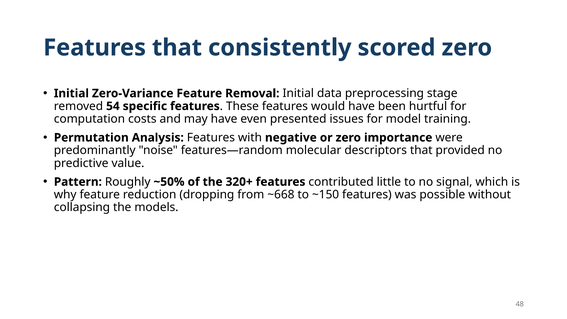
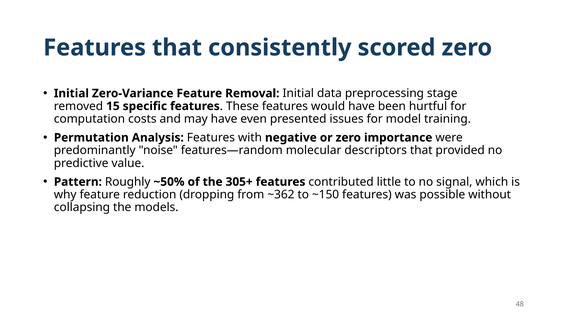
54: 54 -> 15 (113, 106)
320+: 320+ -> 305+ (239, 182)
~668: ~668 -> ~362 (281, 195)
